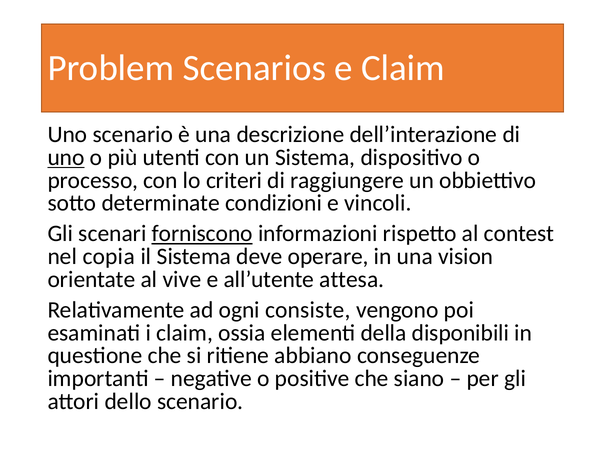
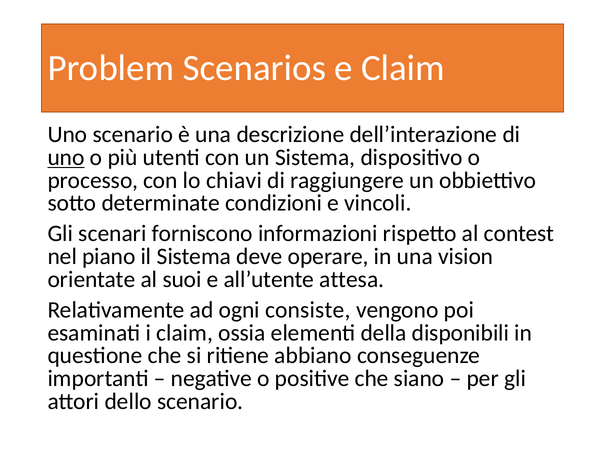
criteri: criteri -> chiavi (234, 180)
forniscono underline: present -> none (202, 233)
copia: copia -> piano (109, 256)
vive: vive -> suoi (182, 279)
